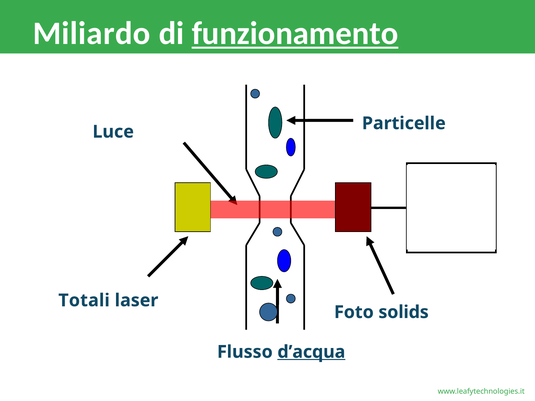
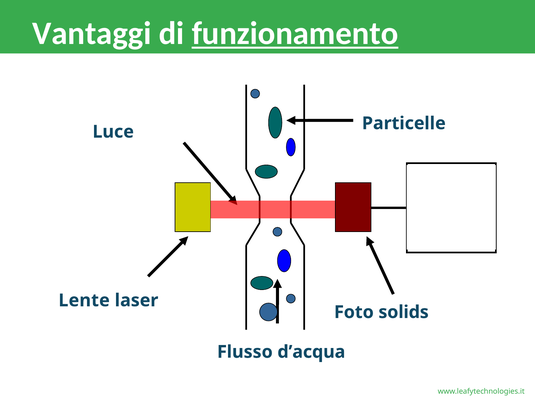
Miliardo: Miliardo -> Vantaggi (92, 34)
Totali: Totali -> Lente (84, 301)
d’acqua underline: present -> none (311, 352)
